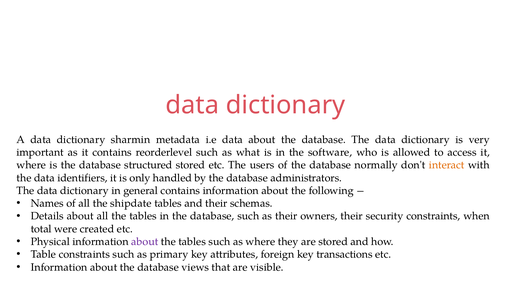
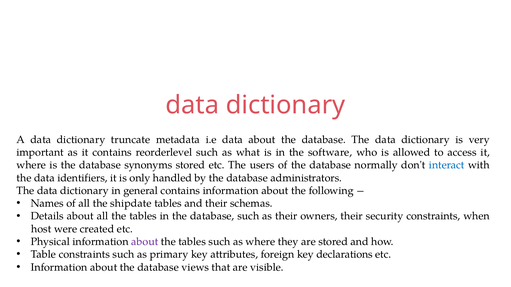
sharmin: sharmin -> truncate (131, 140)
structured: structured -> synonyms (148, 165)
interact colour: orange -> blue (447, 165)
total: total -> host (41, 229)
transactions: transactions -> declarations (345, 255)
